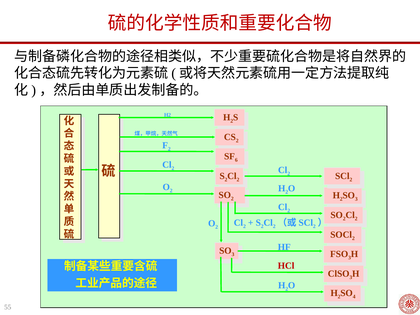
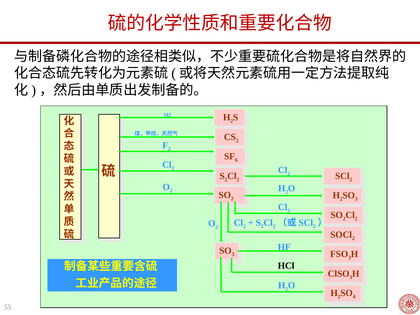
HCl colour: red -> black (286, 266)
